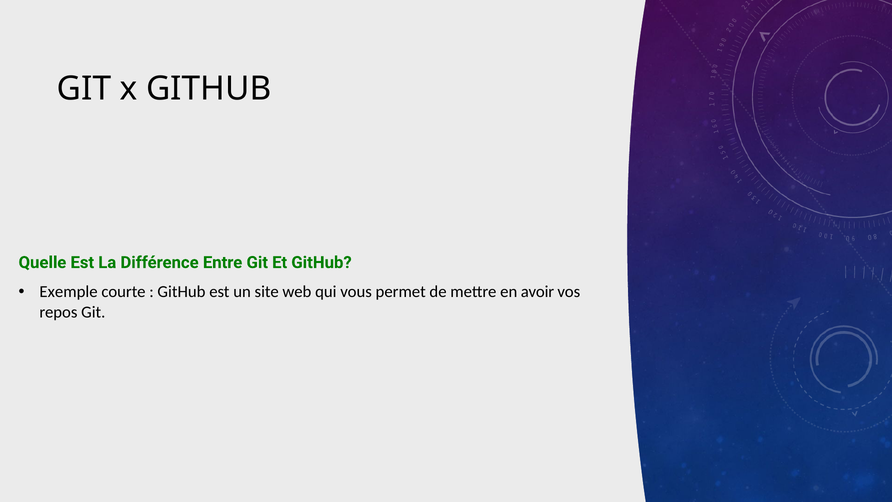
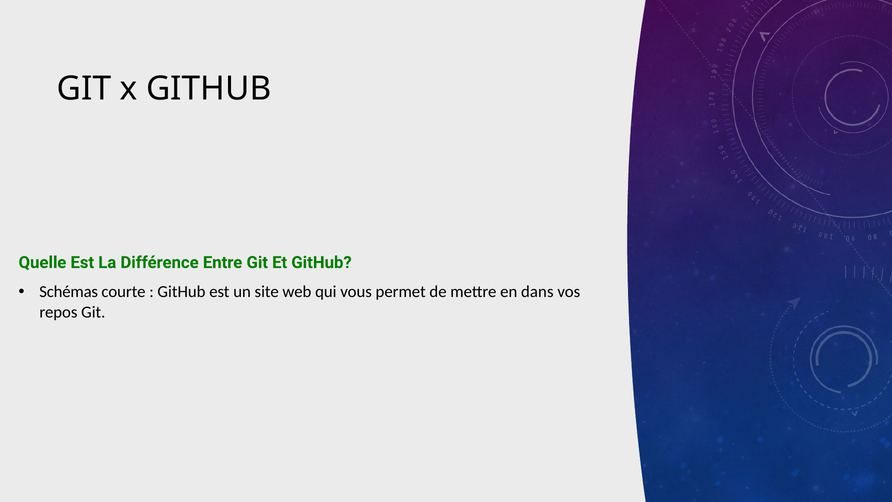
Exemple: Exemple -> Schémas (69, 292)
avoir: avoir -> dans (537, 292)
